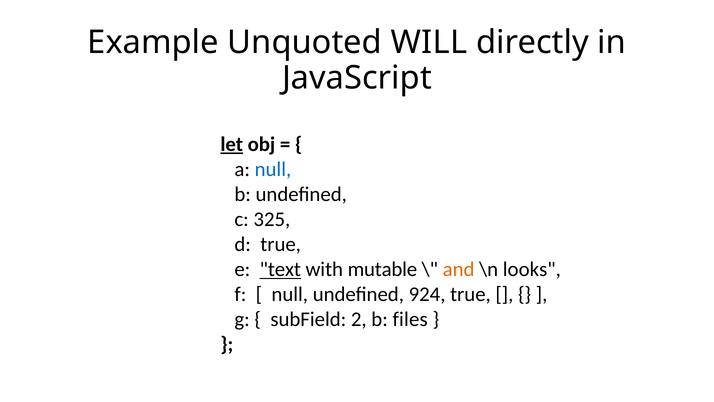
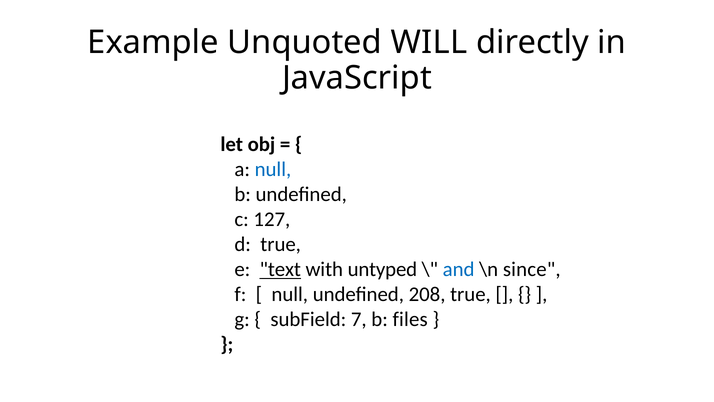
let underline: present -> none (232, 144)
325: 325 -> 127 (272, 219)
mutable: mutable -> untyped (382, 269)
and colour: orange -> blue (459, 269)
looks: looks -> since (532, 269)
924: 924 -> 208 (427, 294)
2: 2 -> 7 (359, 319)
